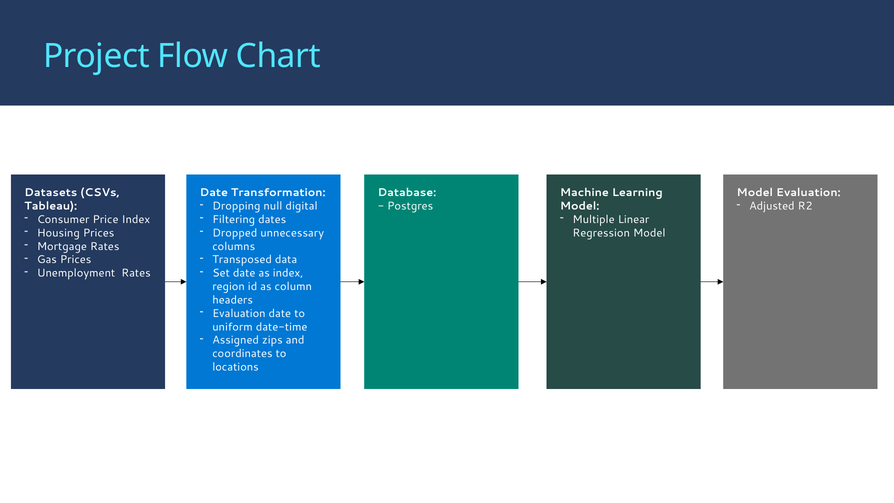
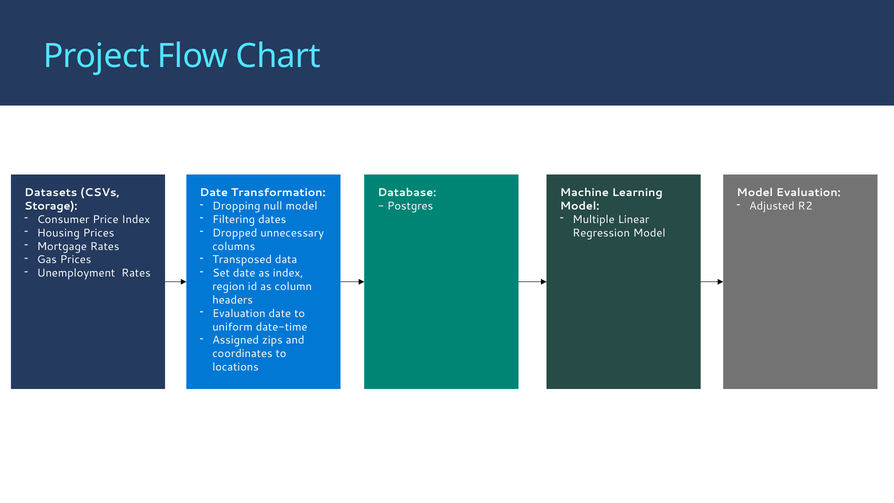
null digital: digital -> model (302, 206)
Tableau: Tableau -> Storage (51, 206)
